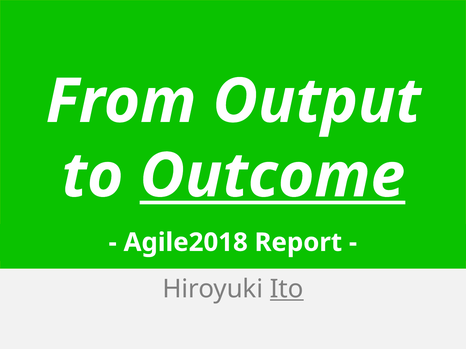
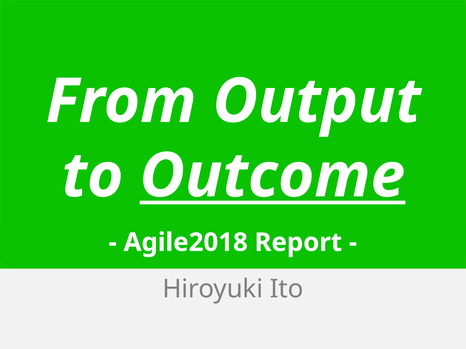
Ito underline: present -> none (287, 289)
